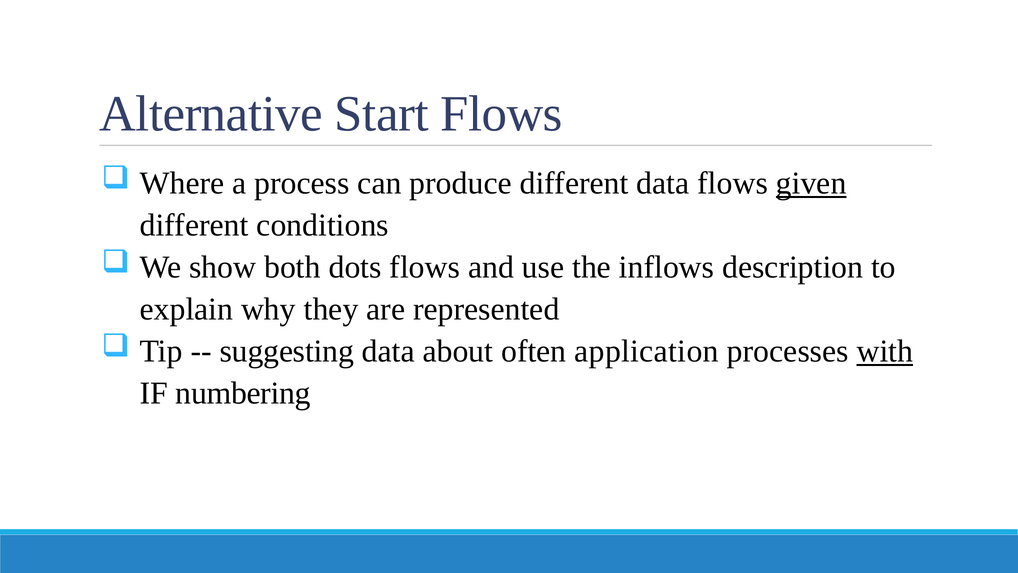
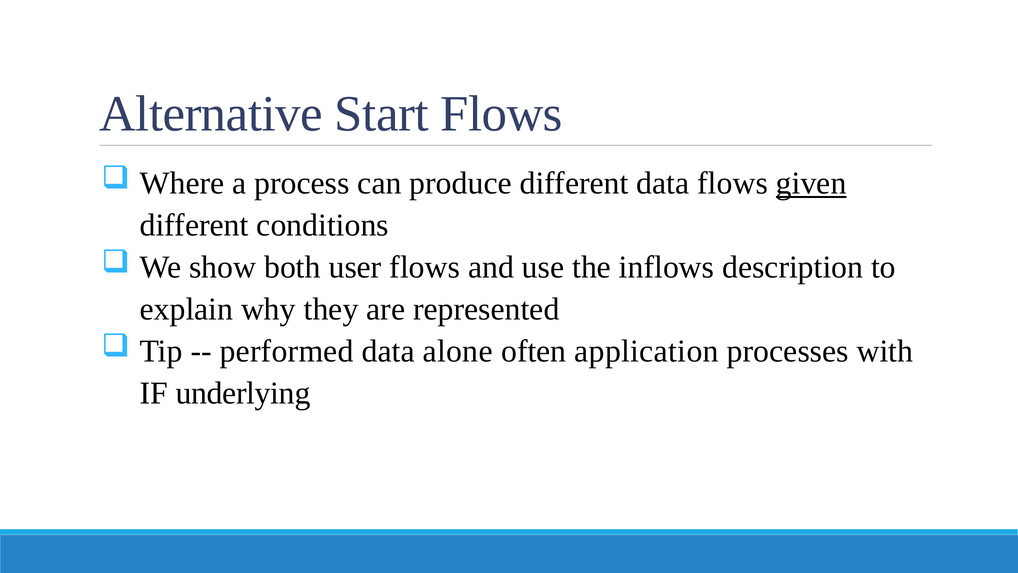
dots: dots -> user (355, 267)
suggesting: suggesting -> performed (287, 351)
about: about -> alone (458, 351)
with underline: present -> none (885, 351)
numbering: numbering -> underlying (243, 393)
